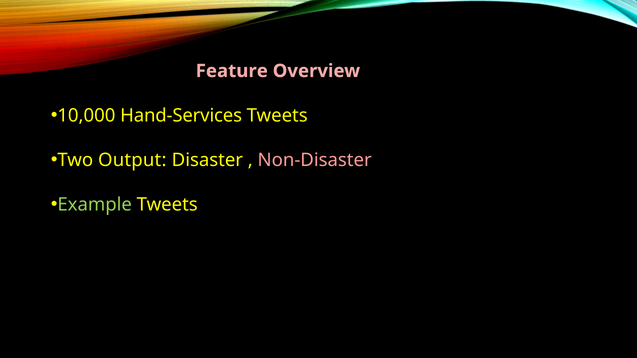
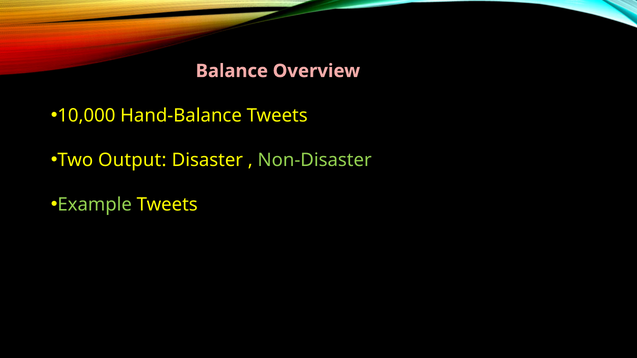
Feature: Feature -> Balance (232, 71)
Hand-Services: Hand-Services -> Hand-Balance (181, 116)
Non-Disaster colour: pink -> light green (315, 160)
